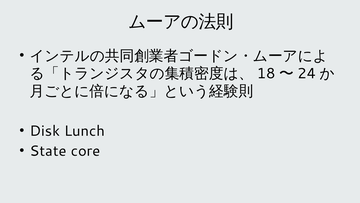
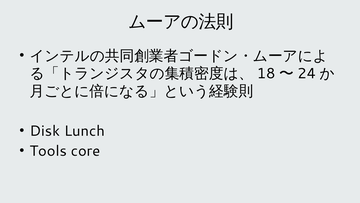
State: State -> Tools (48, 151)
